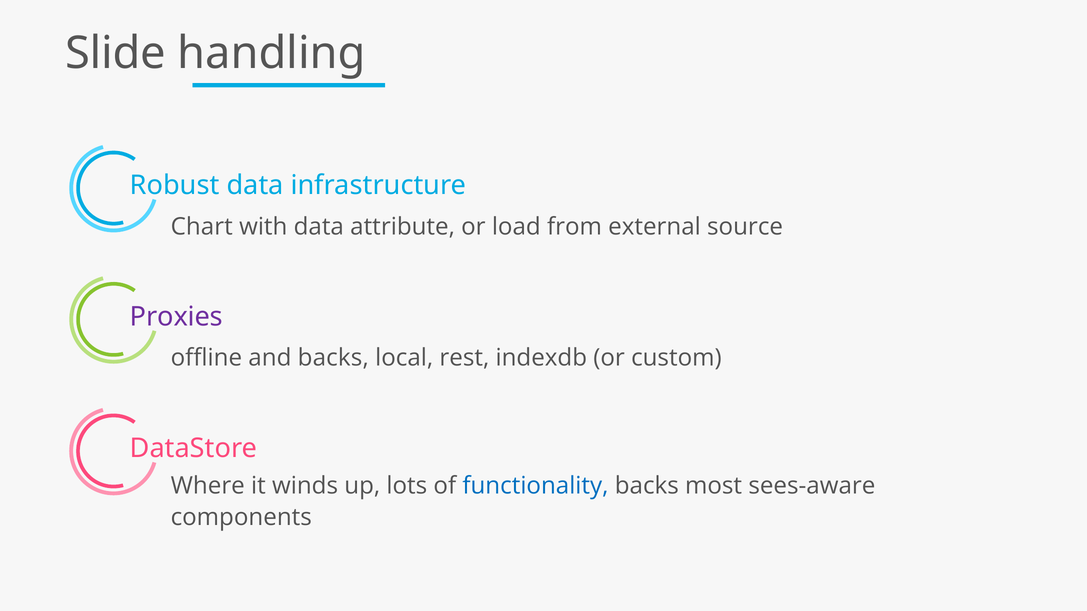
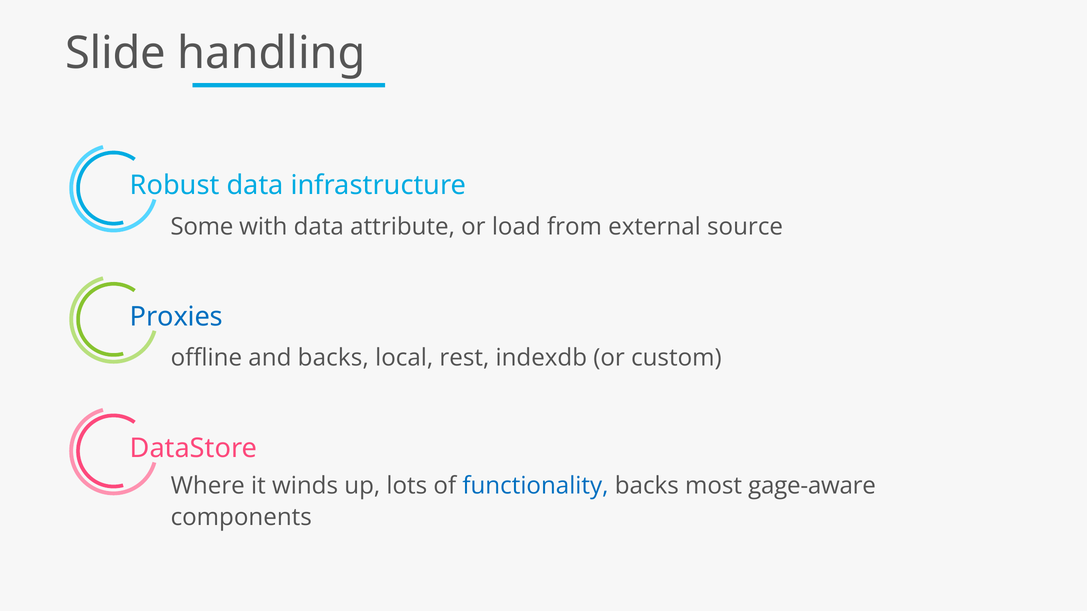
Chart: Chart -> Some (202, 227)
Proxies colour: purple -> blue (176, 317)
sees-aware: sees-aware -> gage-aware (812, 486)
